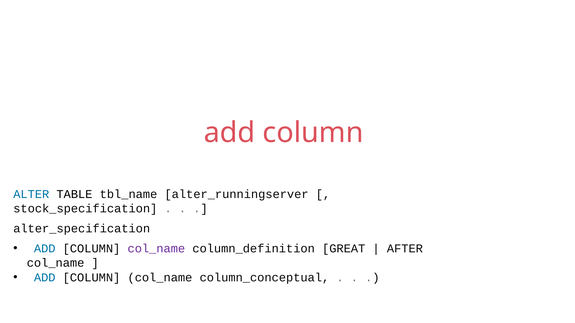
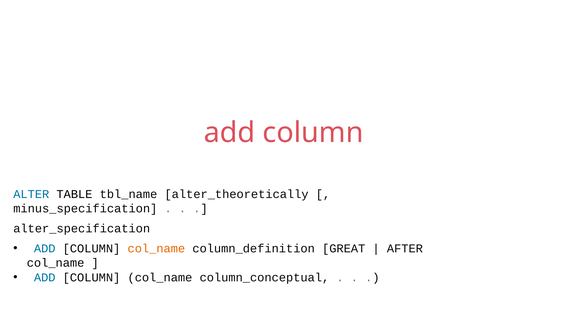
alter_runningserver: alter_runningserver -> alter_theoretically (237, 194)
stock_specification: stock_specification -> minus_specification (85, 209)
col_name colour: purple -> orange (156, 249)
